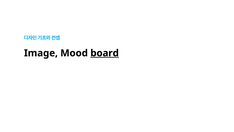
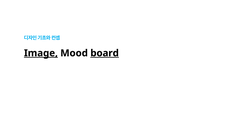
Image underline: none -> present (41, 53)
